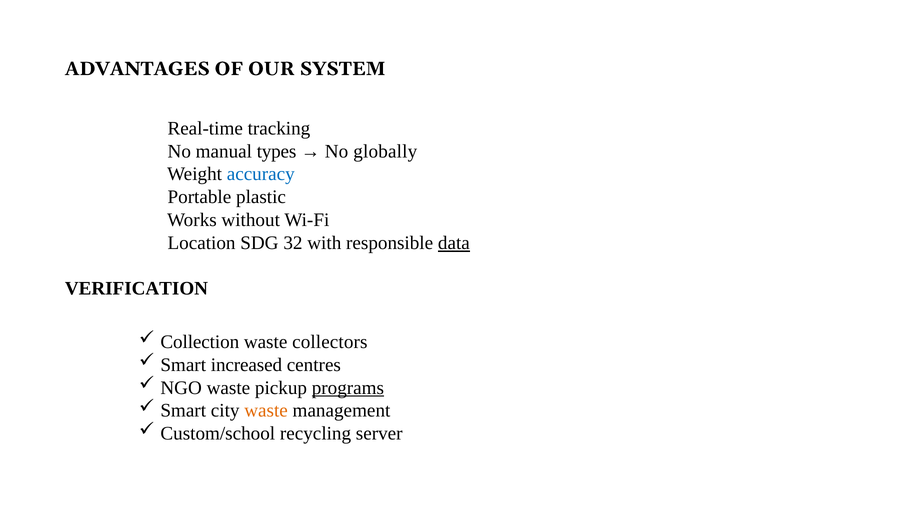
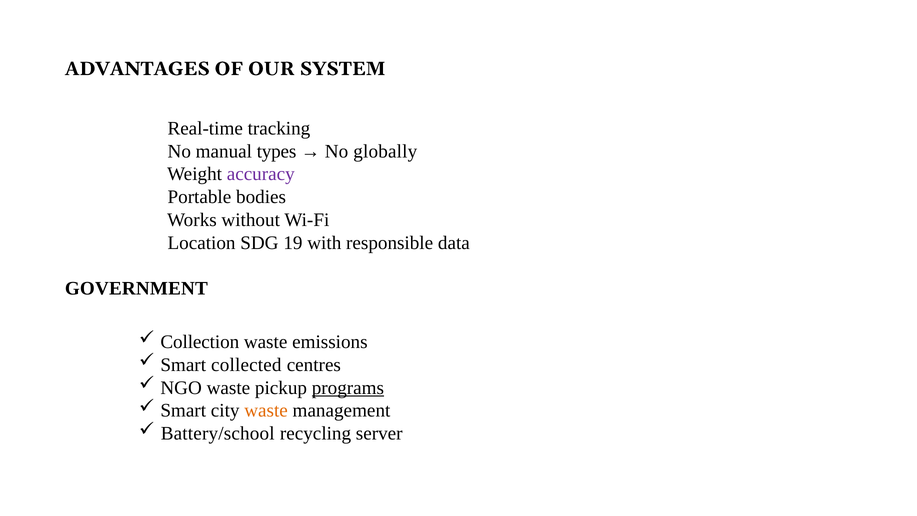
accuracy colour: blue -> purple (261, 174)
plastic: plastic -> bodies (261, 197)
32: 32 -> 19 (293, 243)
data underline: present -> none (454, 243)
VERIFICATION: VERIFICATION -> GOVERNMENT (136, 288)
collectors: collectors -> emissions (330, 342)
increased: increased -> collected (246, 365)
Custom/school: Custom/school -> Battery/school (218, 433)
